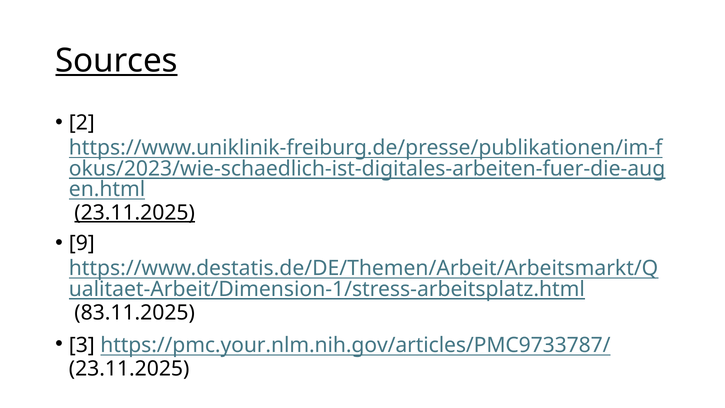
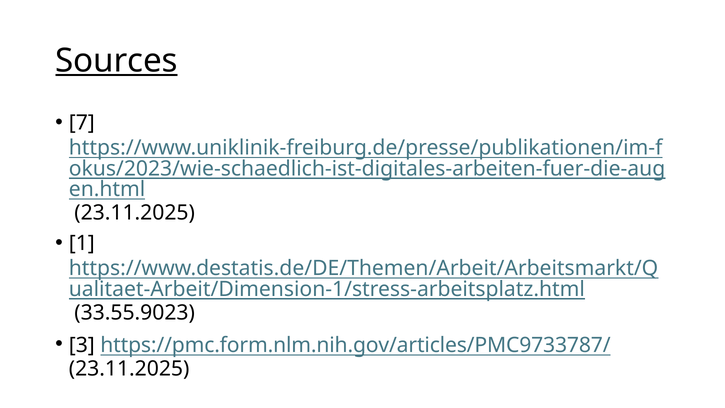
2: 2 -> 7 (82, 123)
23.11.2025 underline: present -> none (135, 213)
9: 9 -> 1 (82, 243)
83.11.2025: 83.11.2025 -> 33.55.9023 (135, 312)
https://pmc.your.nlm.nih.gov/articles/PMC9733787/: https://pmc.your.nlm.nih.gov/articles/PMC9733787/ -> https://pmc.form.nlm.nih.gov/articles/PMC9733787/ (355, 345)
